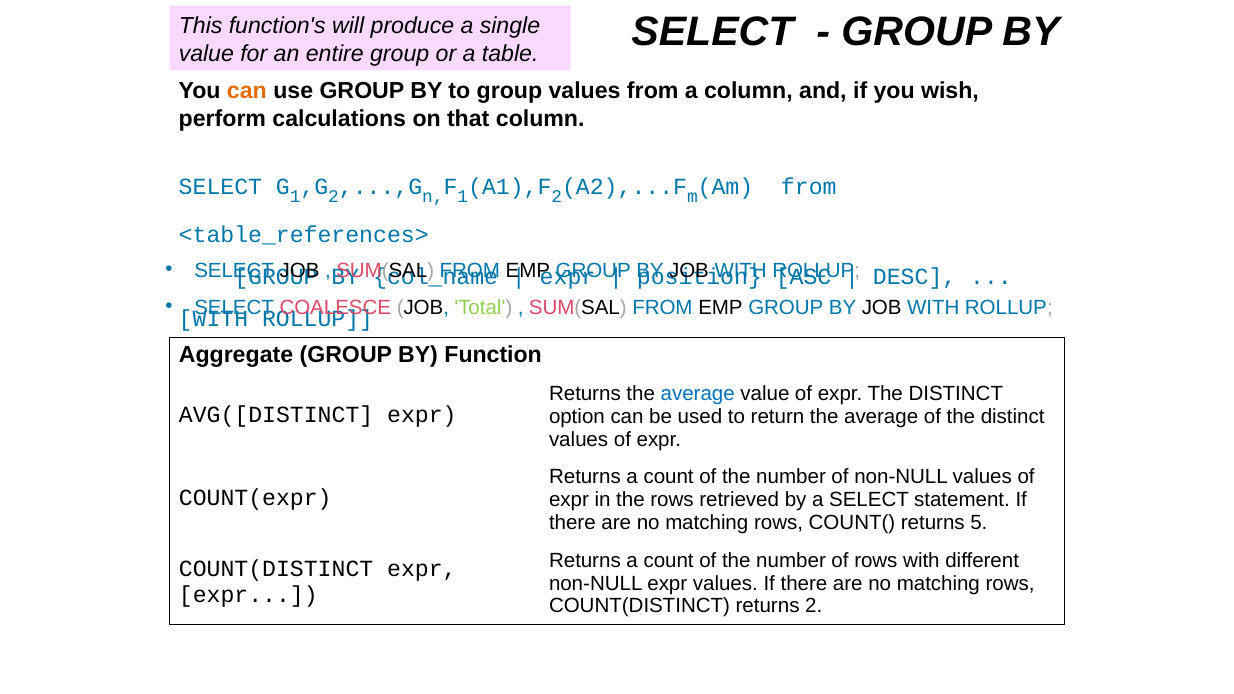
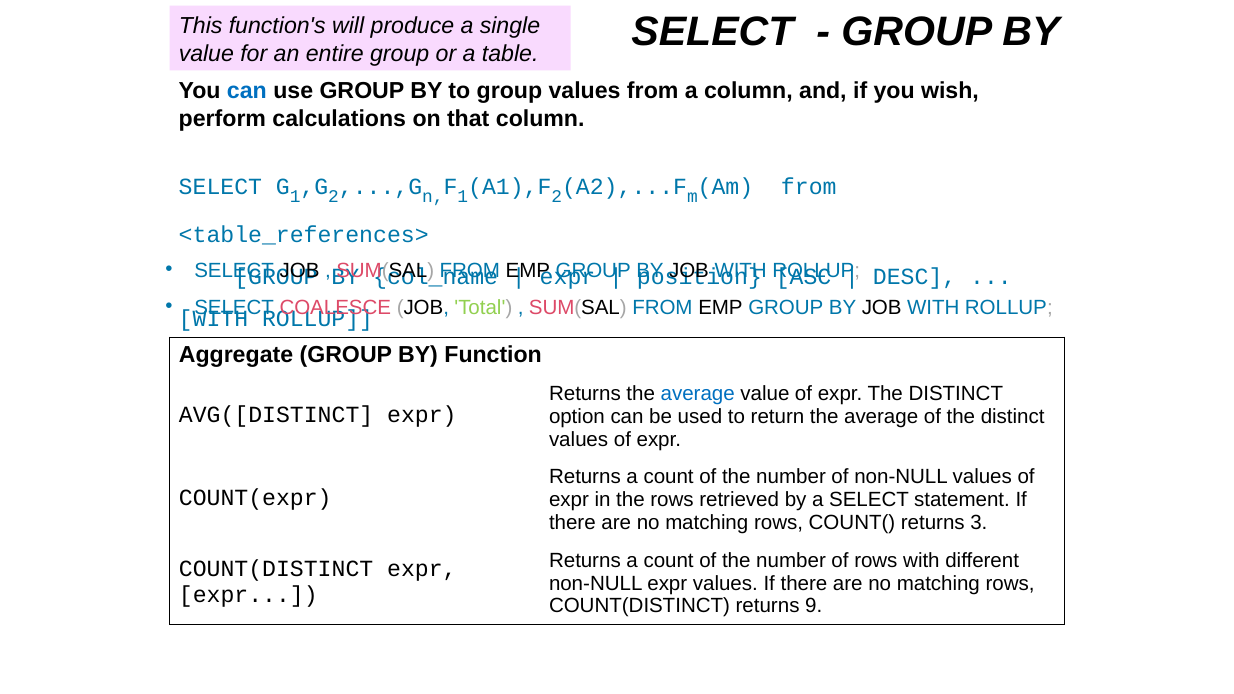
can colour: orange -> blue (247, 91)
5: 5 -> 3 (979, 523)
returns 2: 2 -> 9 (814, 606)
